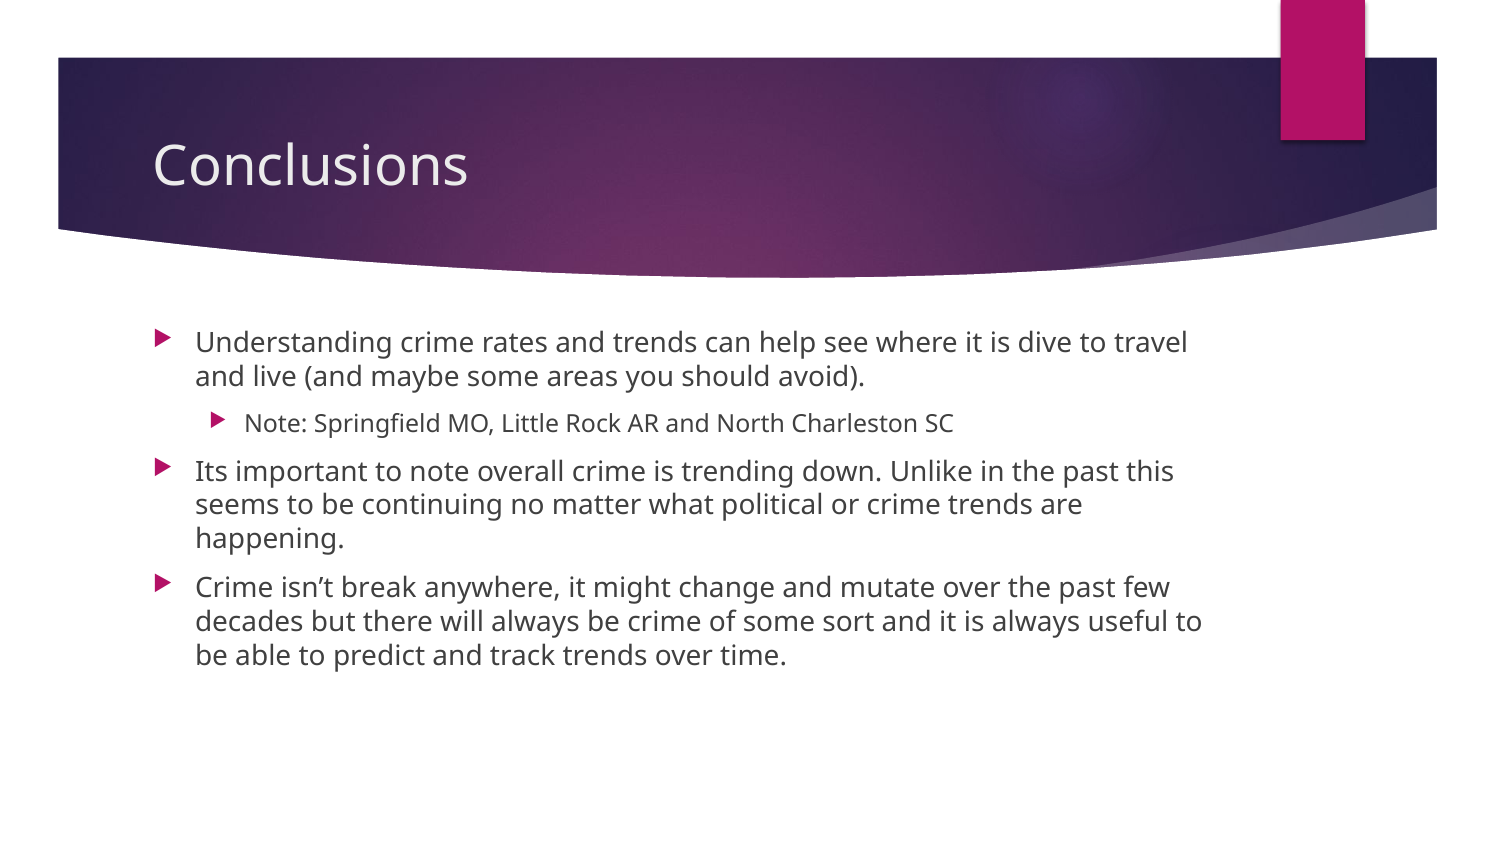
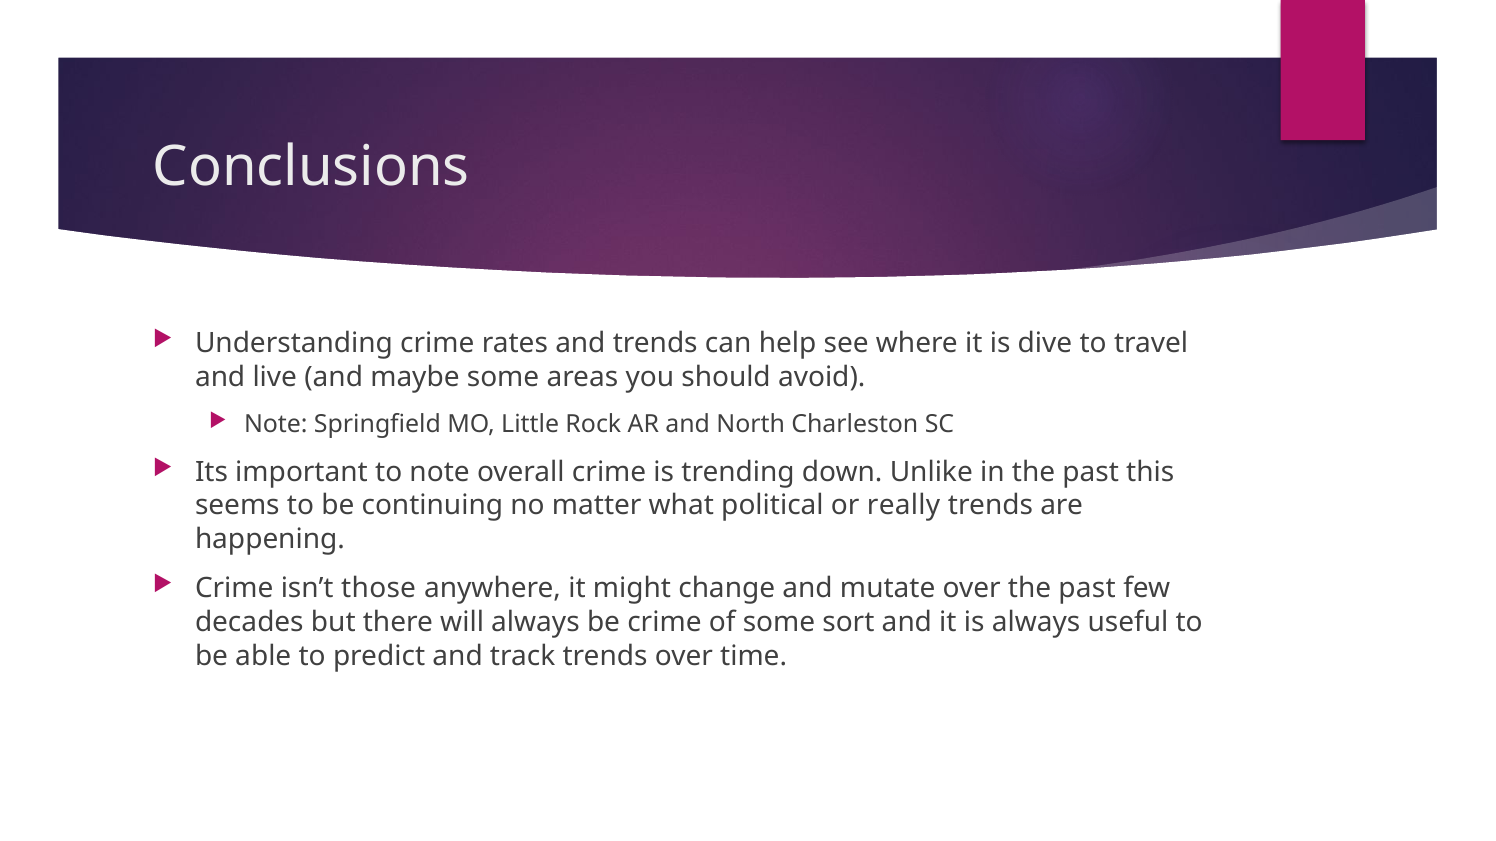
or crime: crime -> really (904, 506)
break: break -> those (379, 589)
